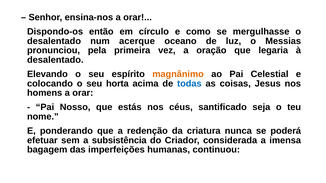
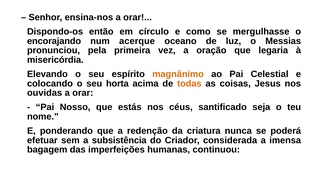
desalentado: desalentado -> encorajando (54, 41)
desalentado: desalentado -> misericórdia (55, 60)
todas colour: blue -> orange (189, 84)
homens: homens -> ouvidas (45, 93)
